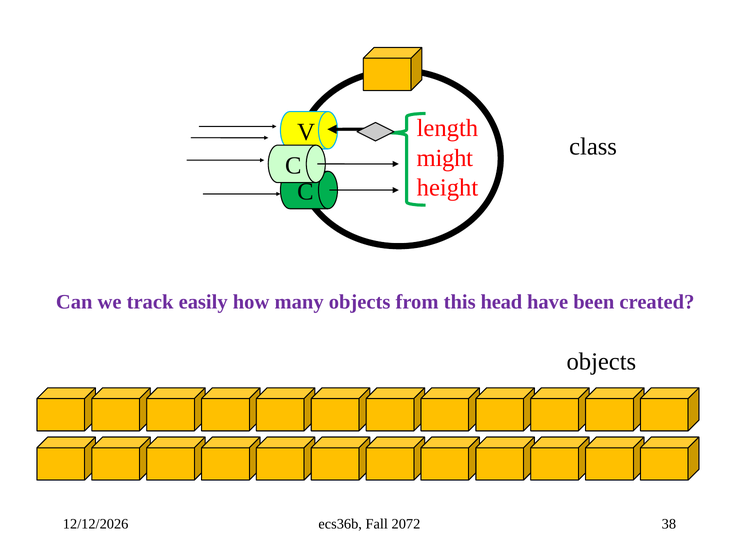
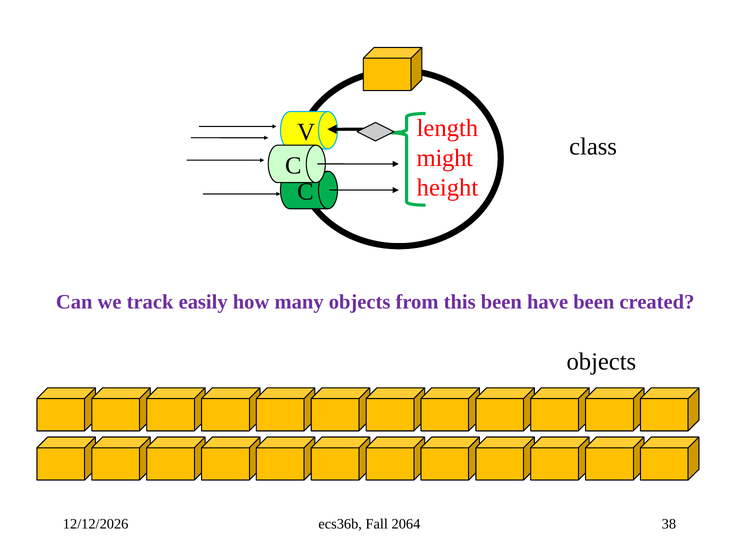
this head: head -> been (501, 302)
2072: 2072 -> 2064 (406, 524)
